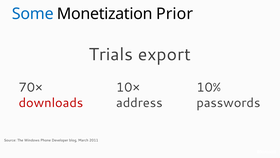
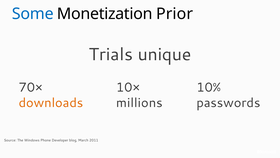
export: export -> unique (165, 54)
downloads colour: red -> orange (51, 103)
address: address -> millions (139, 103)
